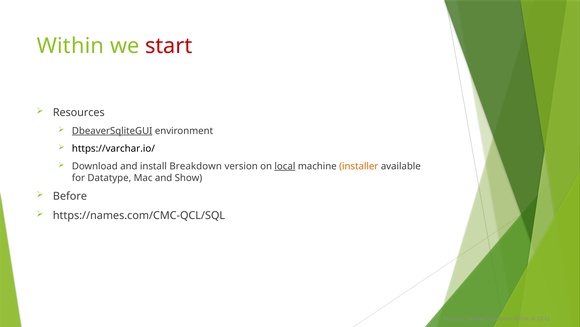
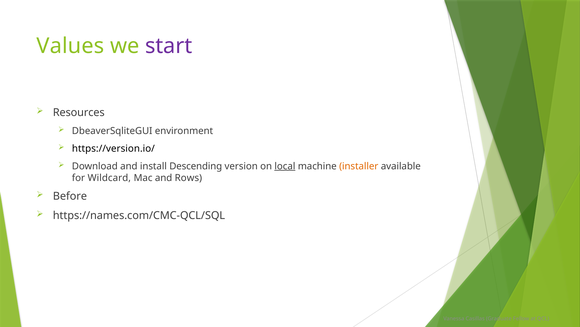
Within: Within -> Values (70, 46)
start colour: red -> purple (169, 46)
DbeaverSqliteGUI underline: present -> none (112, 131)
https://varchar.io/: https://varchar.io/ -> https://version.io/ (113, 148)
Breakdown: Breakdown -> Descending (196, 166)
Datatype: Datatype -> Wildcard (109, 177)
Show: Show -> Rows (188, 177)
